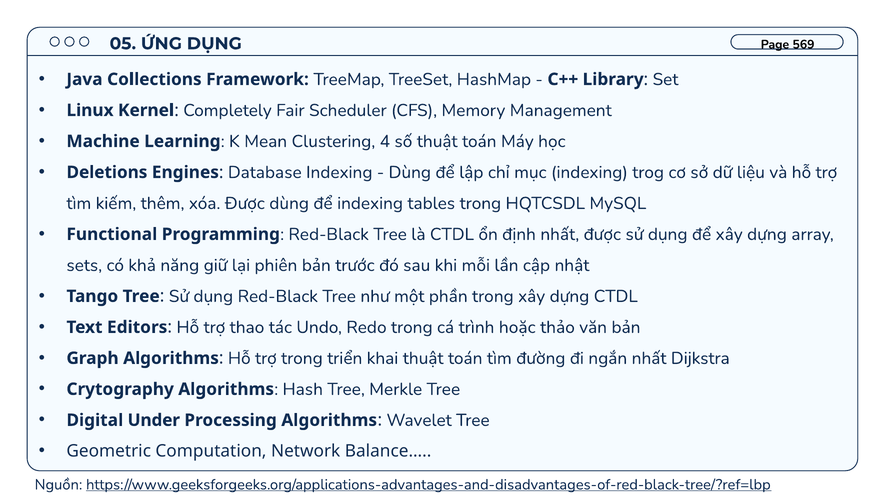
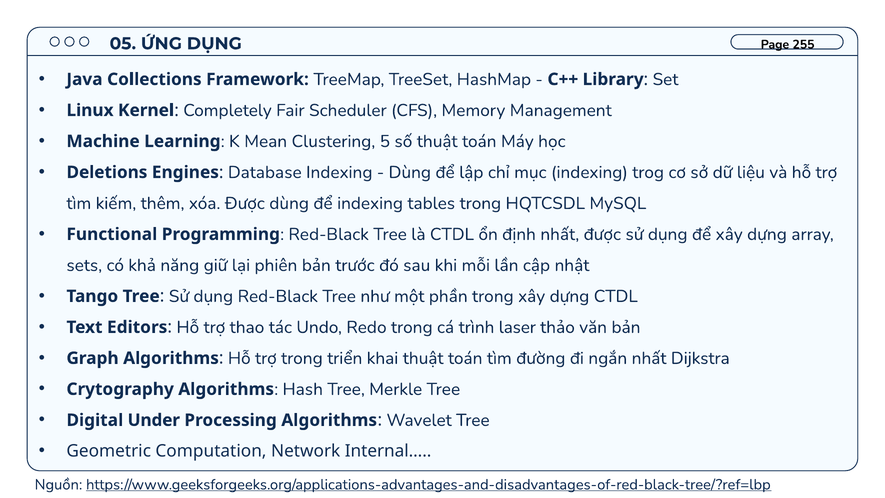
569: 569 -> 255 (803, 44)
4: 4 -> 5 (385, 141)
hoặc: hoặc -> laser (517, 327)
Balance…: Balance… -> Internal… (388, 451)
